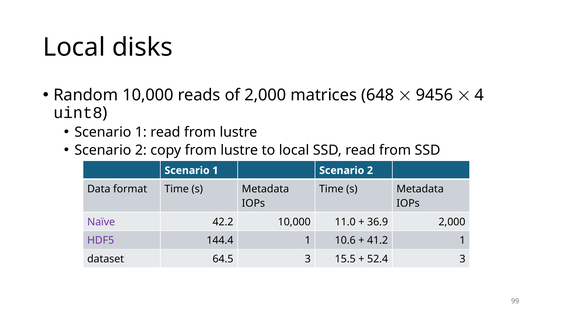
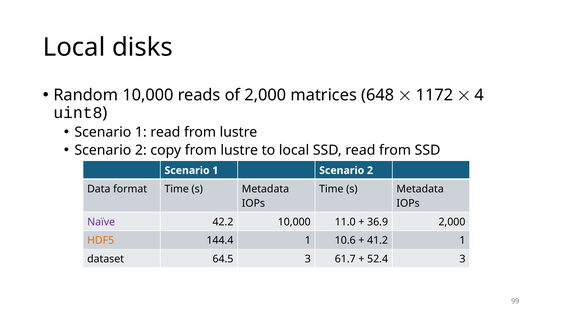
9456: 9456 -> 1172 (434, 95)
HDF5 colour: purple -> orange (101, 241)
15.5: 15.5 -> 61.7 (345, 259)
